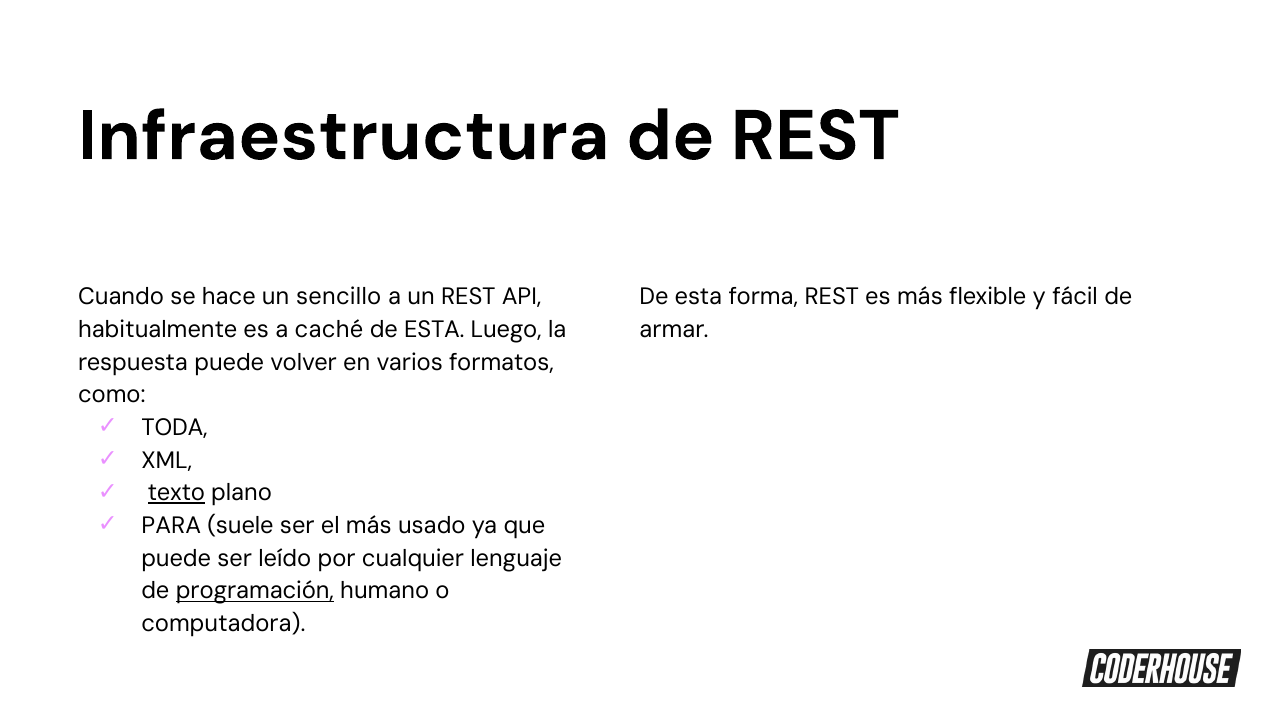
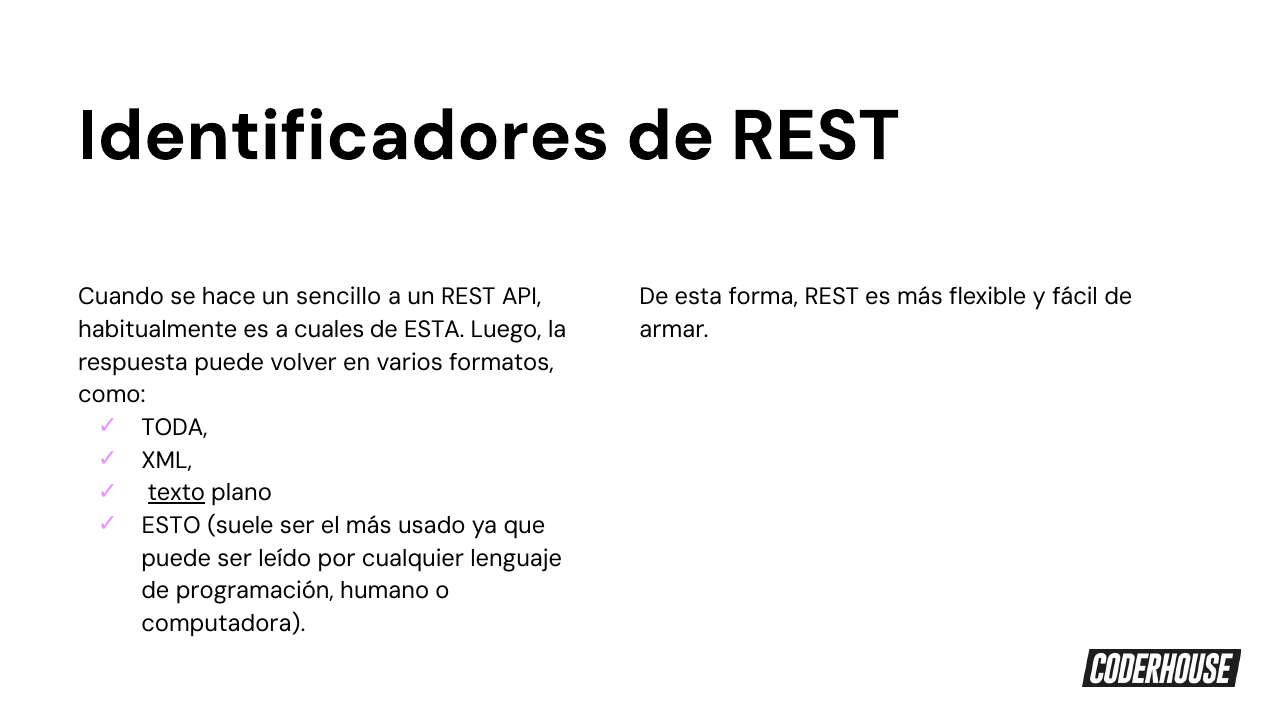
Infraestructura: Infraestructura -> Identificadores (344, 136)
caché: caché -> cuales (329, 330)
PARA: PARA -> ESTO (171, 526)
programación underline: present -> none (255, 591)
